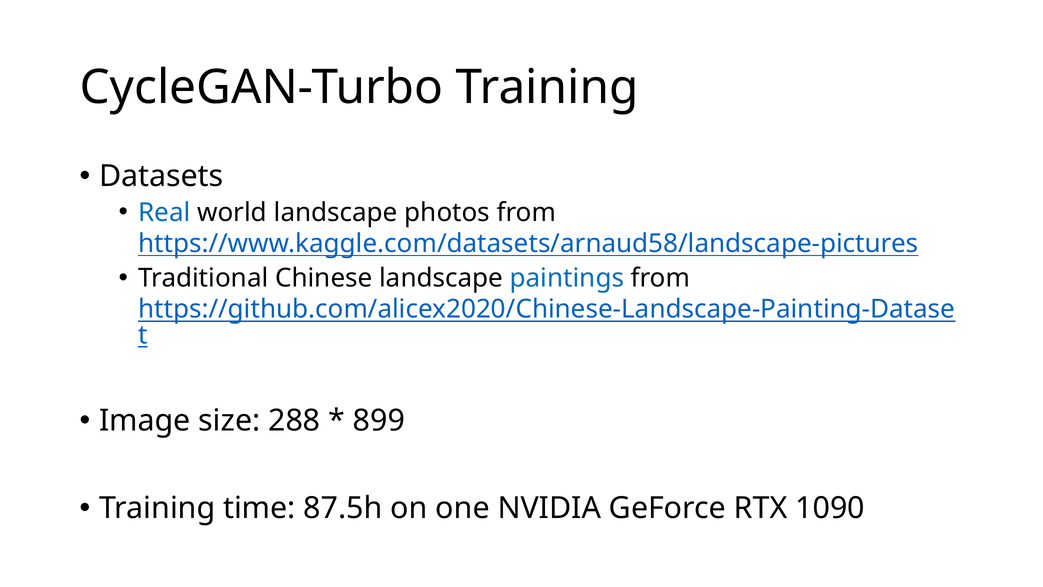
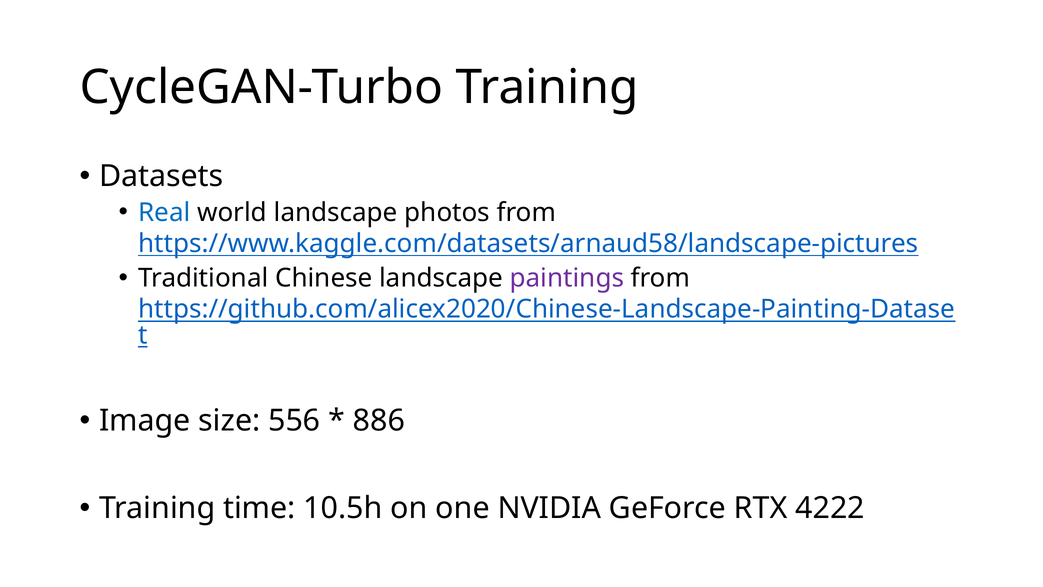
paintings colour: blue -> purple (567, 278)
288: 288 -> 556 (294, 421)
899: 899 -> 886 (379, 421)
87.5h: 87.5h -> 10.5h (343, 508)
1090: 1090 -> 4222 (830, 508)
